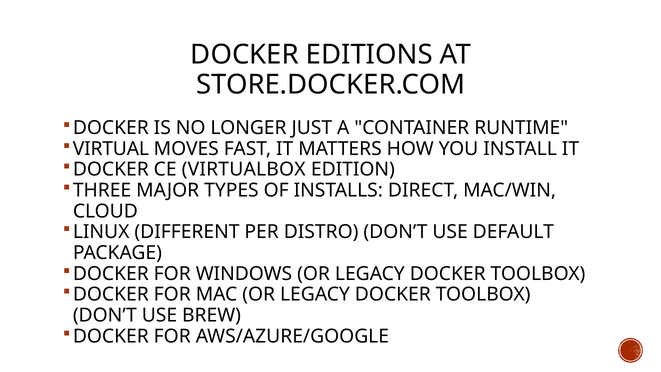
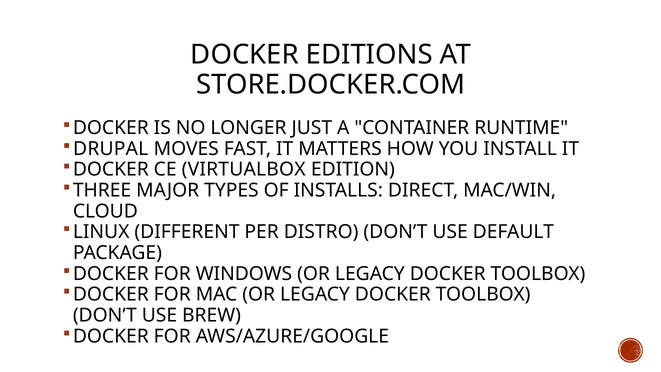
VIRTUAL: VIRTUAL -> DRUPAL (111, 149)
